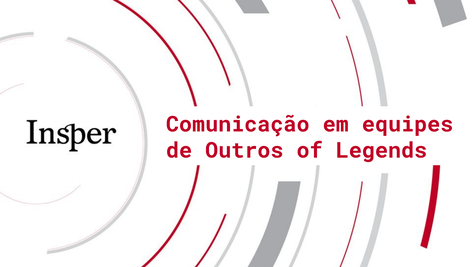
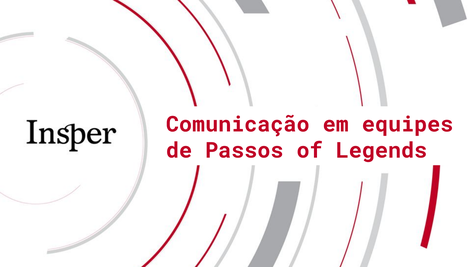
Outros: Outros -> Passos (244, 151)
